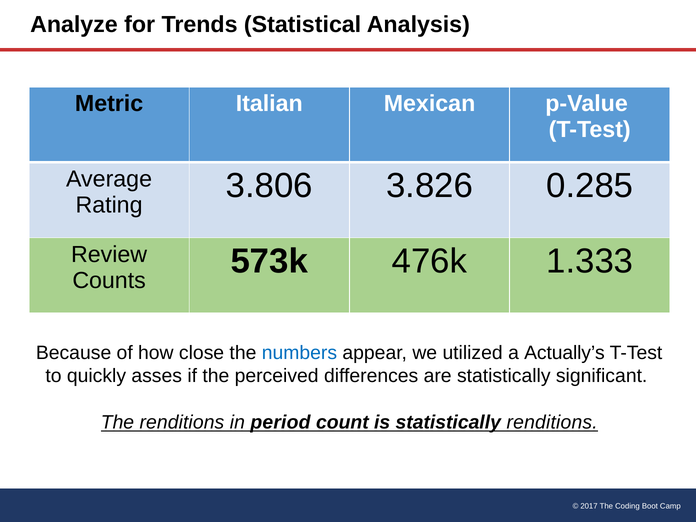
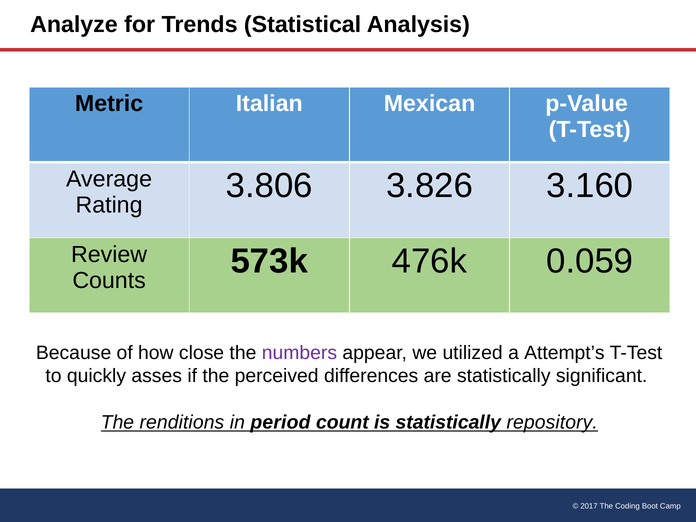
0.285: 0.285 -> 3.160 (590, 186)
1.333: 1.333 -> 0.059 (590, 261)
numbers colour: blue -> purple (299, 353)
Actually’s: Actually’s -> Attempt’s (564, 353)
statistically renditions: renditions -> repository (552, 422)
